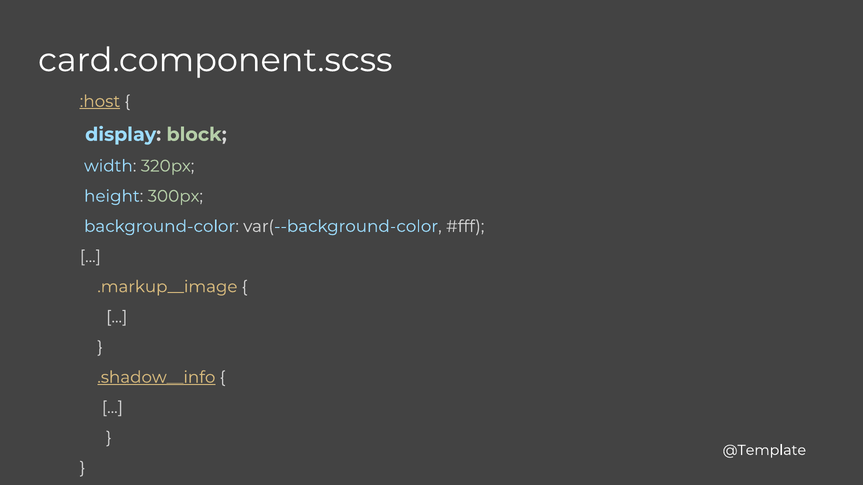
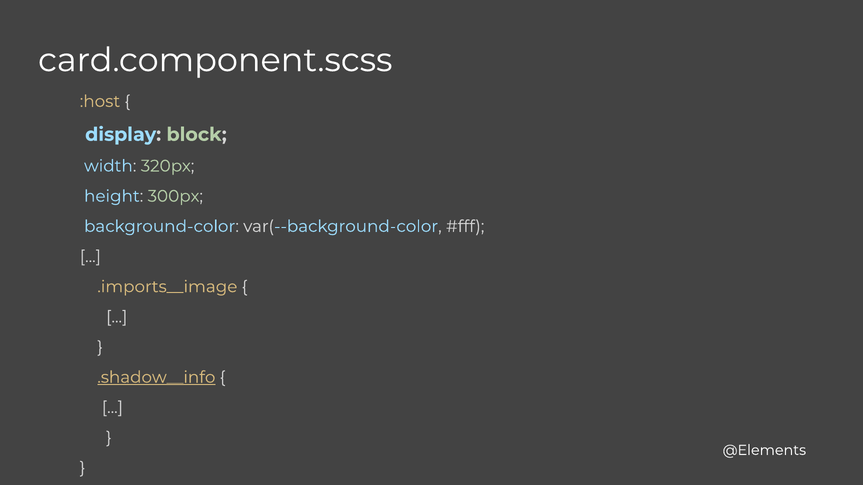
:host underline: present -> none (100, 101)
.markup__image: .markup__image -> .imports__image (167, 287)
@Template: @Template -> @Elements (764, 451)
